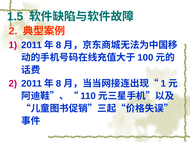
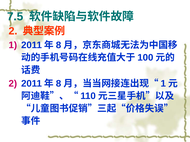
1.5: 1.5 -> 7.5 (15, 17)
